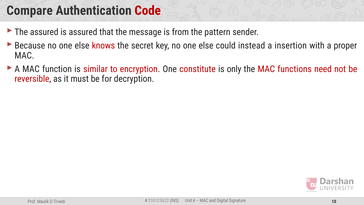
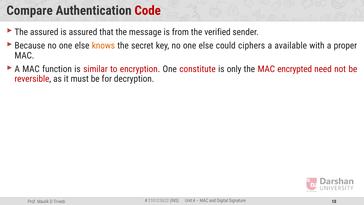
pattern: pattern -> verified (217, 32)
knows colour: red -> orange (103, 46)
instead: instead -> ciphers (252, 46)
insertion: insertion -> available (291, 46)
functions: functions -> encrypted (295, 69)
